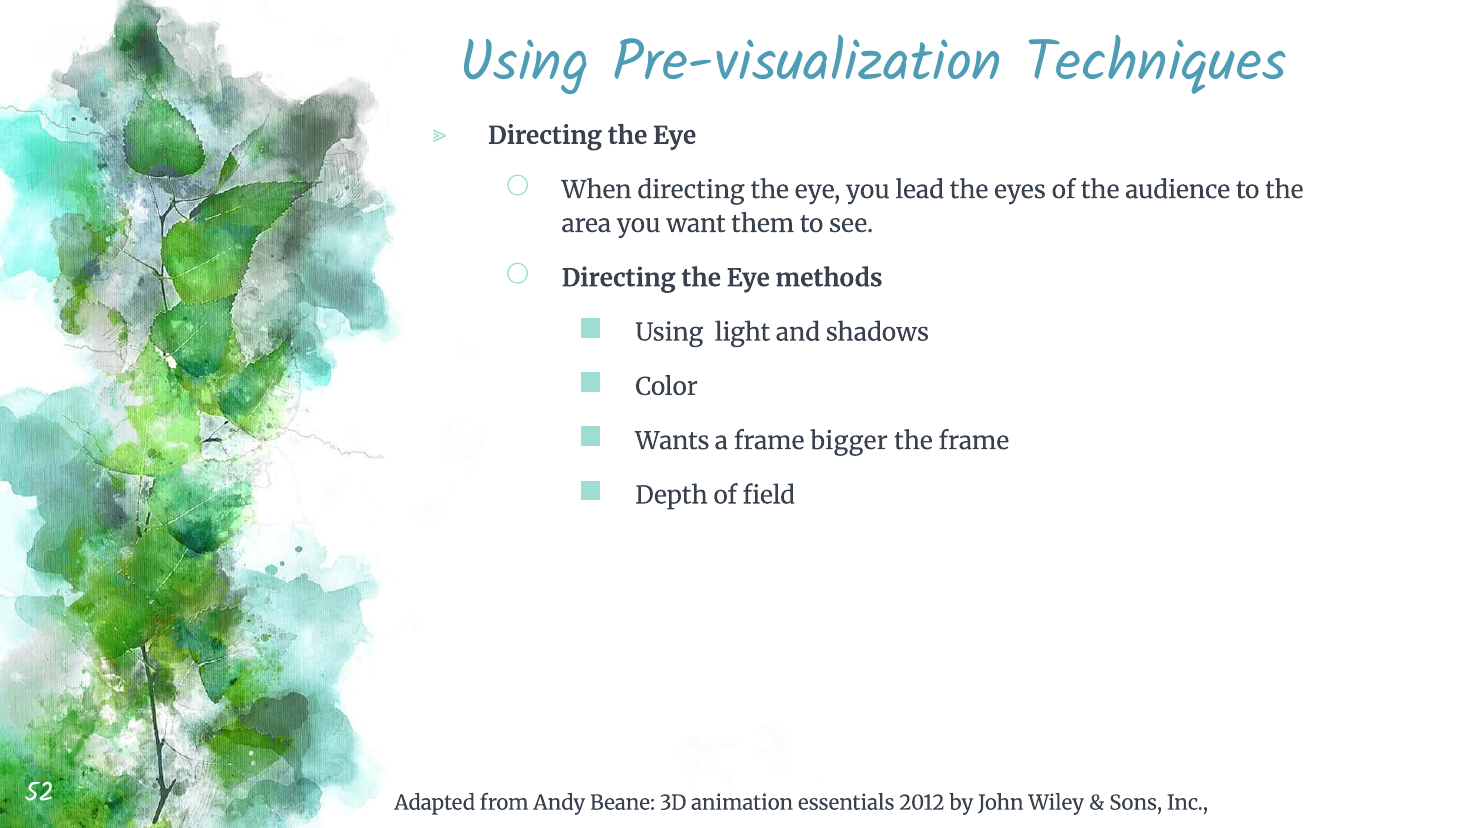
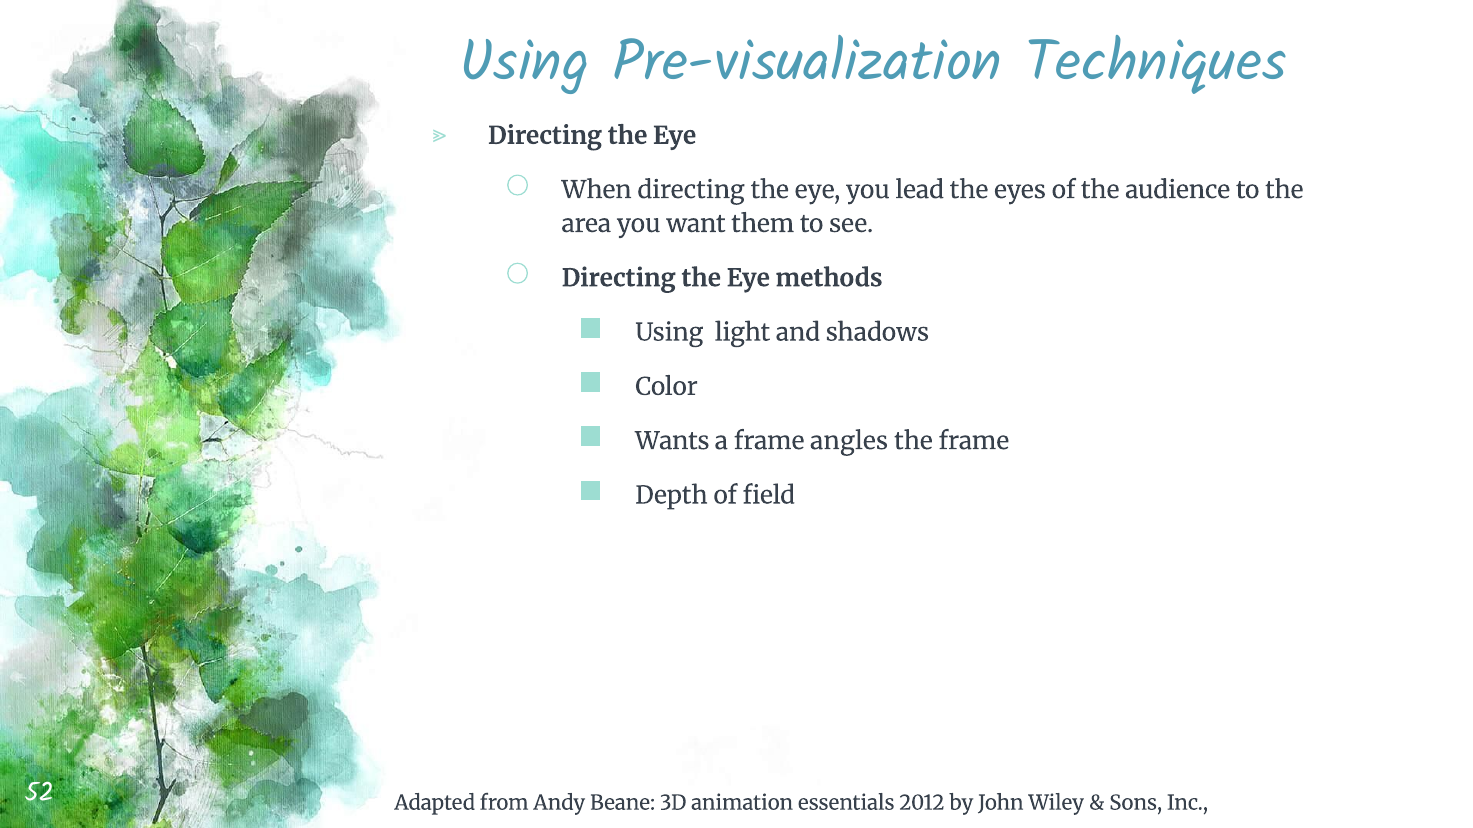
bigger: bigger -> angles (849, 441)
